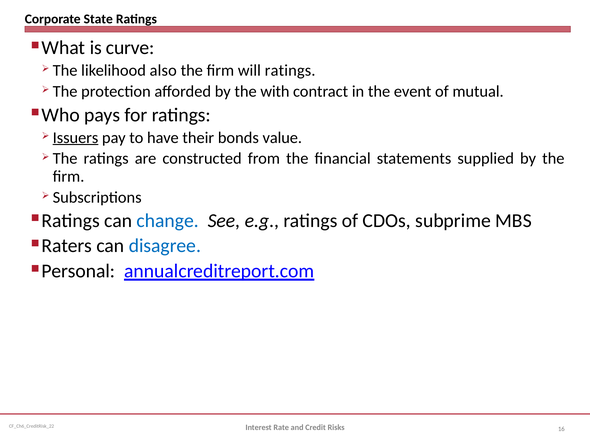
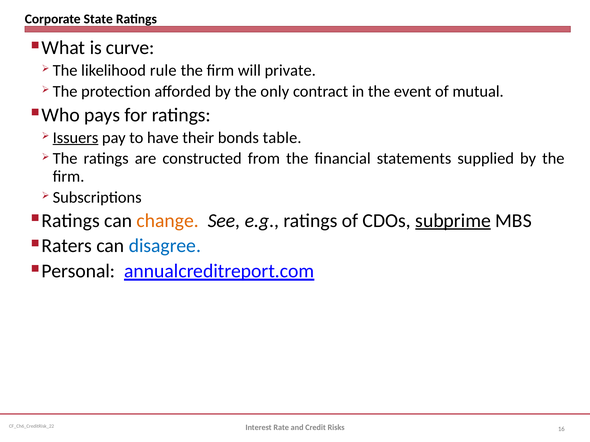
also: also -> rule (163, 71)
will ratings: ratings -> private (290, 71)
with: with -> only (275, 92)
value: value -> table (282, 138)
change colour: blue -> orange (168, 221)
subprime underline: none -> present (453, 221)
